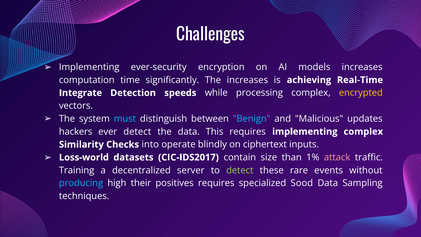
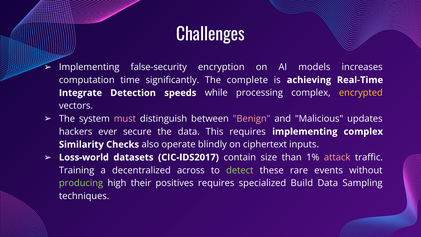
ever-security: ever-security -> false-security (159, 67)
The increases: increases -> complete (247, 80)
must colour: light blue -> pink (125, 119)
Benign colour: light blue -> pink (252, 119)
ever detect: detect -> secure (137, 132)
into: into -> also (150, 144)
server: server -> across (191, 170)
producing colour: light blue -> light green (81, 183)
Sood: Sood -> Build (302, 183)
